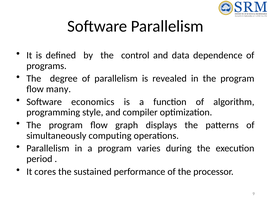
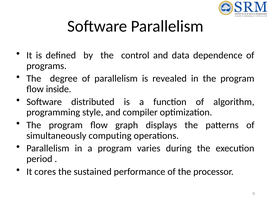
many: many -> inside (59, 89)
economics: economics -> distributed (93, 102)
